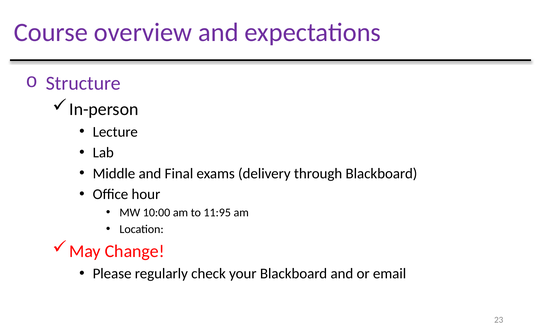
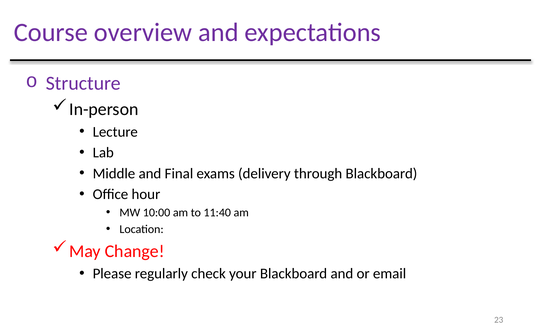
11:95: 11:95 -> 11:40 (217, 213)
